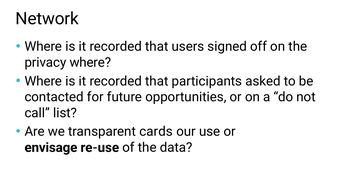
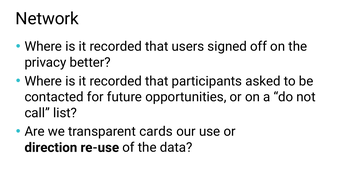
privacy where: where -> better (90, 63)
envisage: envisage -> direction (51, 148)
